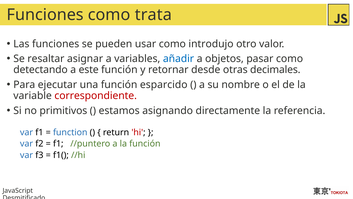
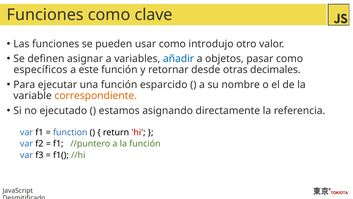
trata: trata -> clave (154, 15)
resaltar: resaltar -> definen (46, 59)
detectando: detectando -> específicos (40, 70)
correspondiente colour: red -> orange (96, 96)
primitivos: primitivos -> ejecutado (63, 110)
